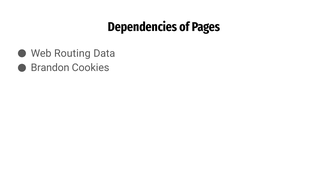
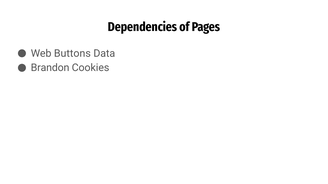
Routing: Routing -> Buttons (72, 54)
